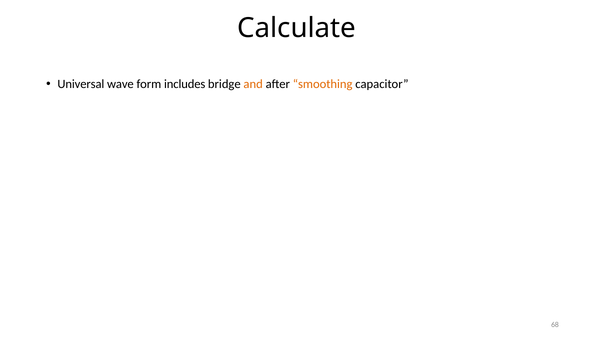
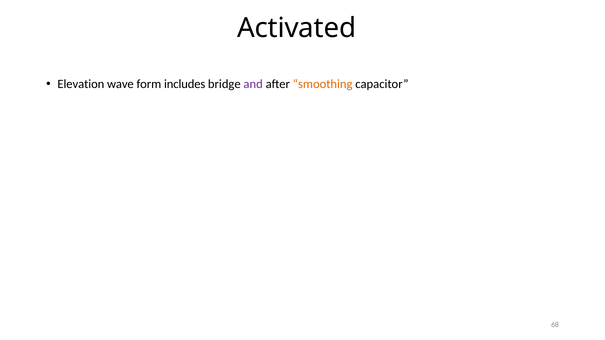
Calculate: Calculate -> Activated (297, 28)
Universal: Universal -> Elevation (81, 84)
and colour: orange -> purple (253, 84)
